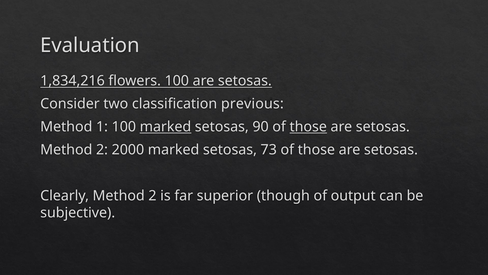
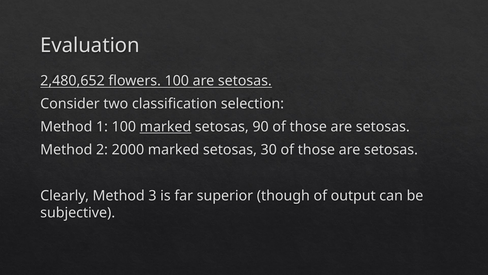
1,834,216: 1,834,216 -> 2,480,652 (72, 81)
previous: previous -> selection (252, 104)
those underline: present -> none (308, 127)
73: 73 -> 30 (269, 150)
Clearly Method 2: 2 -> 3 (152, 195)
